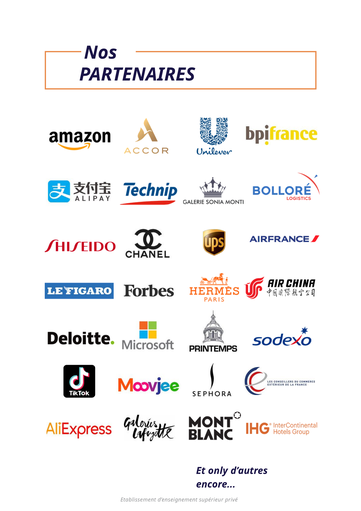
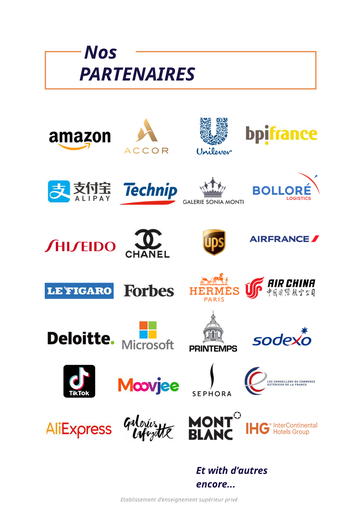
only: only -> with (218, 471)
